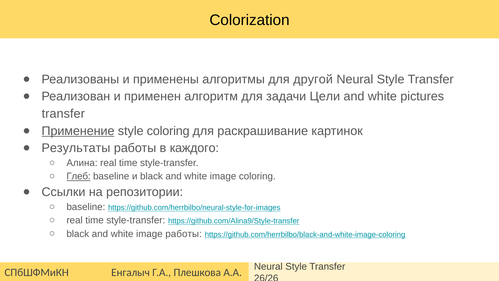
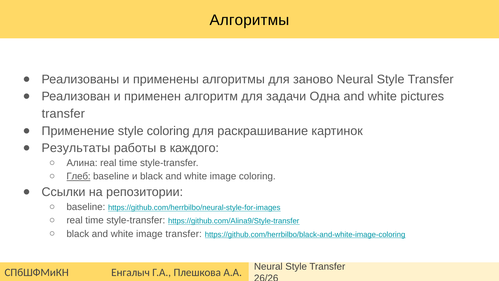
Colorization: Colorization -> Алгоритмы (249, 20)
другой: другой -> заново (313, 79)
Цели: Цели -> Одна (325, 96)
Применение underline: present -> none (78, 131)
image работы: работы -> transfer (184, 234)
